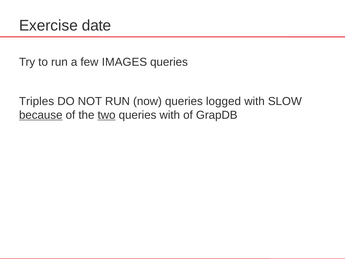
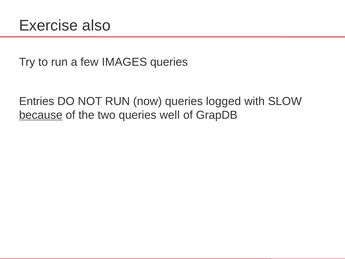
date: date -> also (96, 26)
Triples: Triples -> Entries (37, 101)
two underline: present -> none (107, 115)
queries with: with -> well (170, 115)
